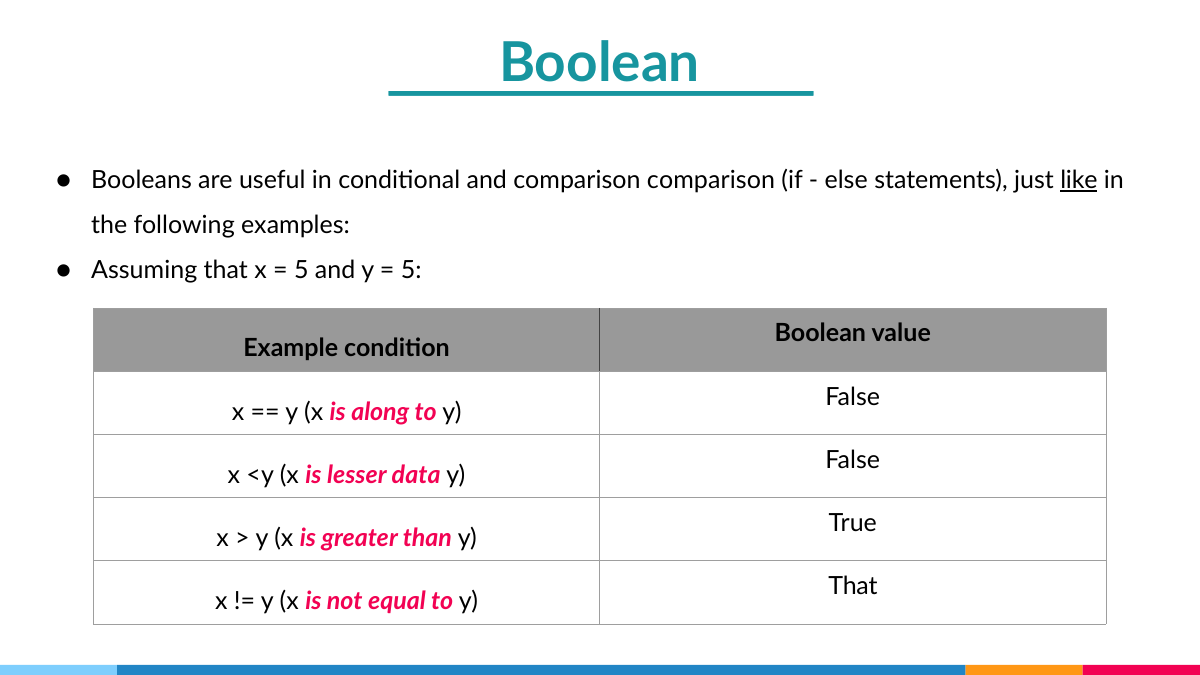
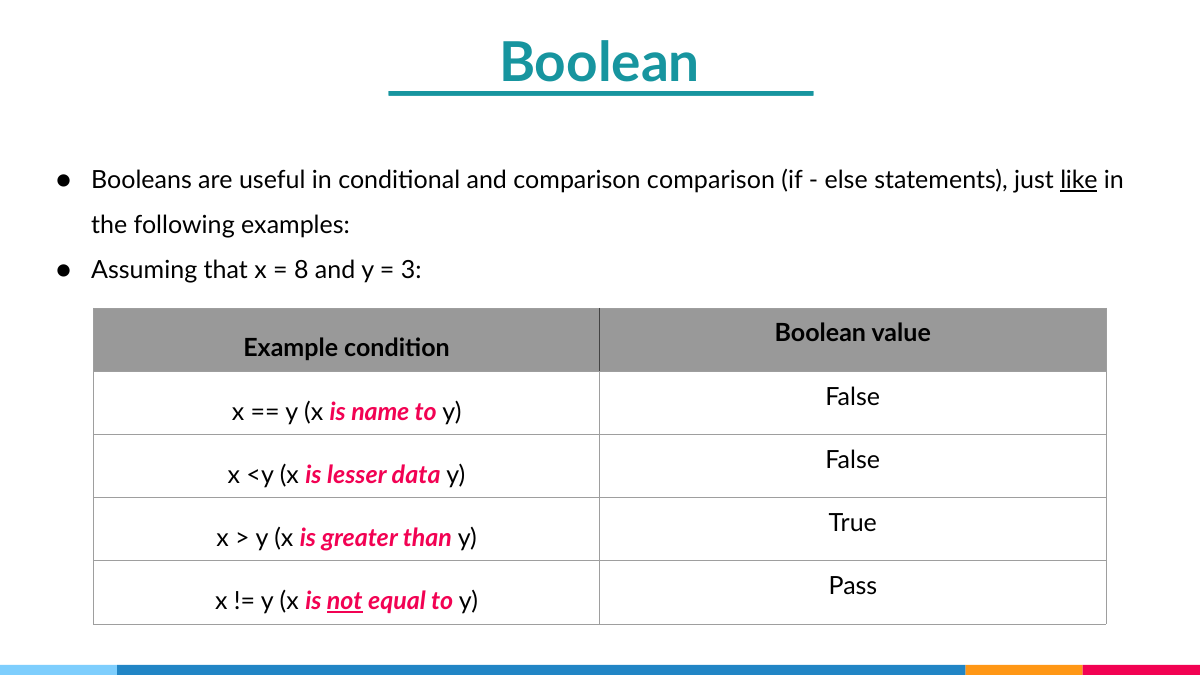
5: 5 -> 8 (301, 270)
5: 5 -> 3 (411, 270)
along: along -> name (380, 412)
That: That -> Pass (853, 586)
not underline: none -> present (345, 601)
